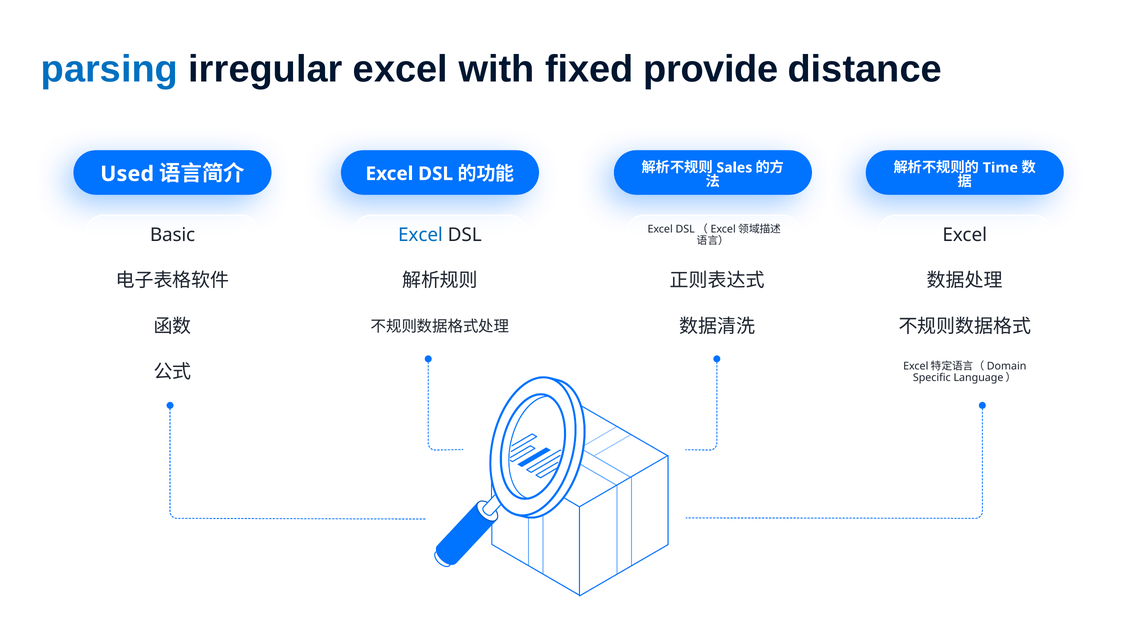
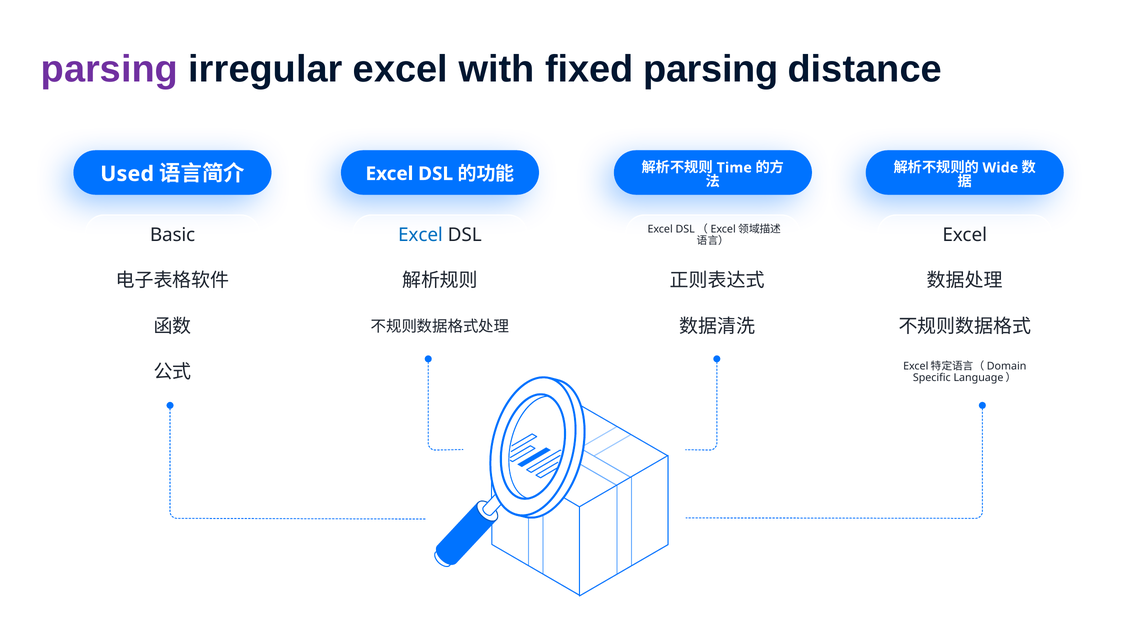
parsing colour: blue -> purple (109, 69)
fixed provide: provide -> parsing (711, 69)
Sales: Sales -> Time (734, 168)
Time: Time -> Wide (1000, 168)
